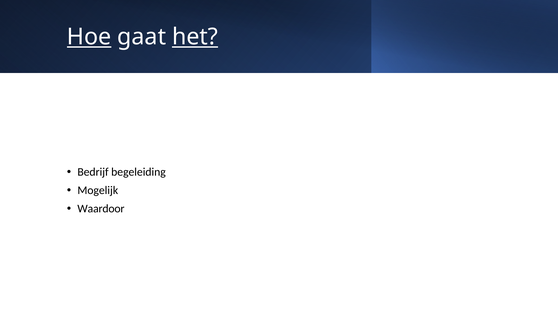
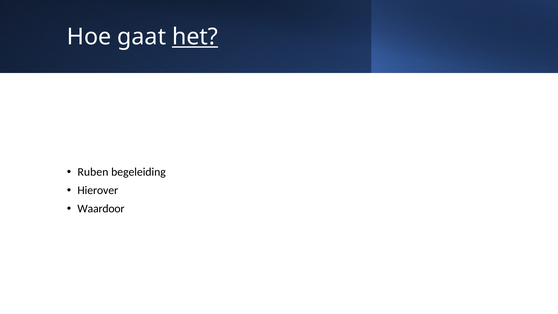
Hoe underline: present -> none (89, 37)
Bedrijf: Bedrijf -> Ruben (93, 172)
Mogelijk: Mogelijk -> Hierover (98, 190)
